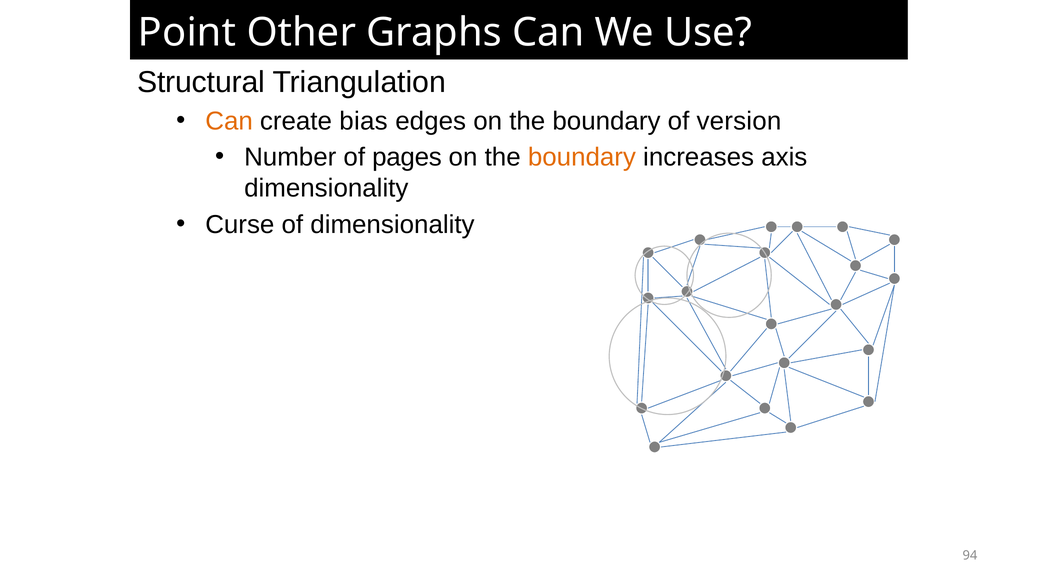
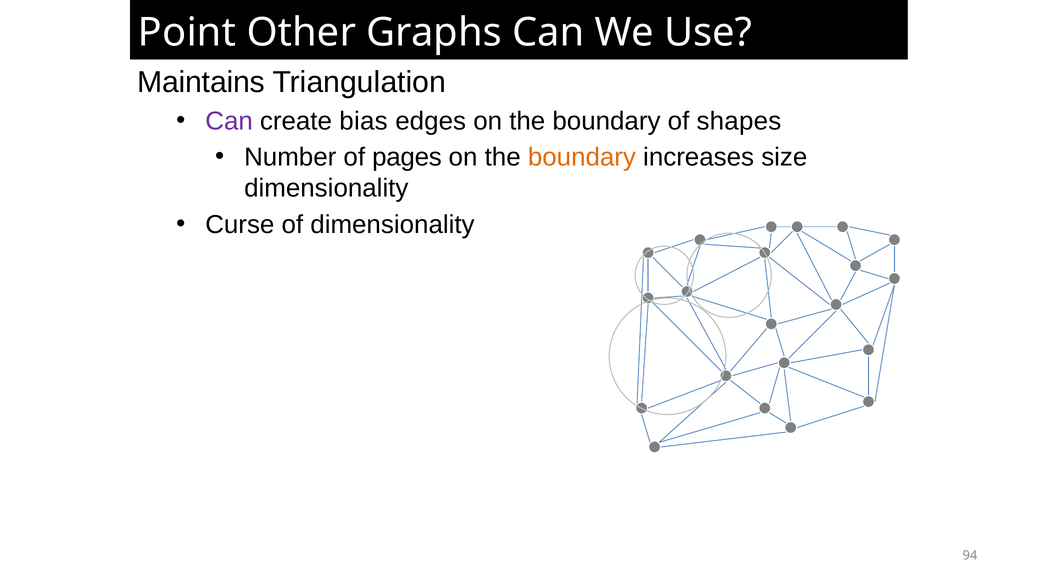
Structural: Structural -> Maintains (201, 82)
Can colour: orange -> purple (229, 121)
version: version -> shapes (739, 121)
axis: axis -> size (784, 157)
